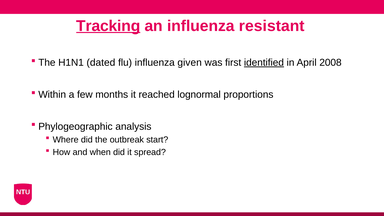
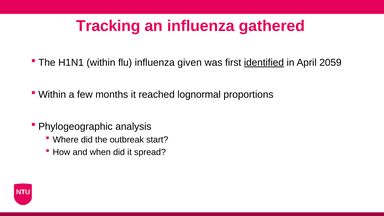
Tracking underline: present -> none (108, 26)
resistant: resistant -> gathered (272, 26)
H1N1 dated: dated -> within (101, 63)
2008: 2008 -> 2059 (330, 63)
